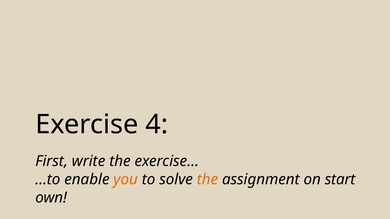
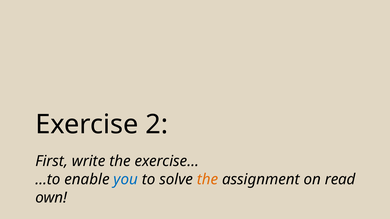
4: 4 -> 2 (157, 125)
you colour: orange -> blue (126, 180)
start: start -> read (340, 180)
